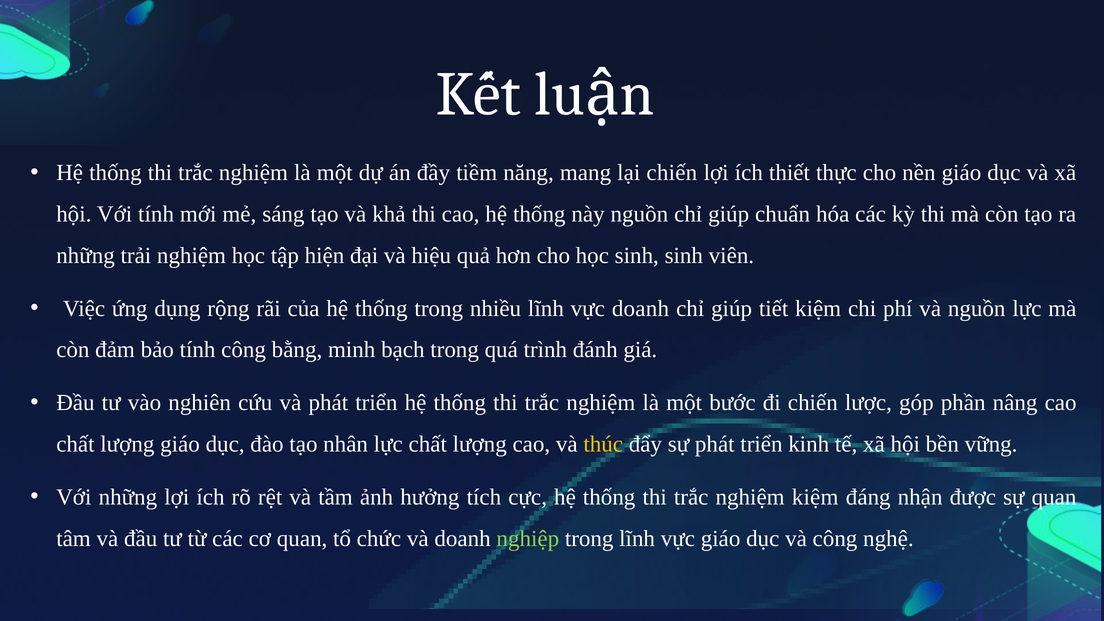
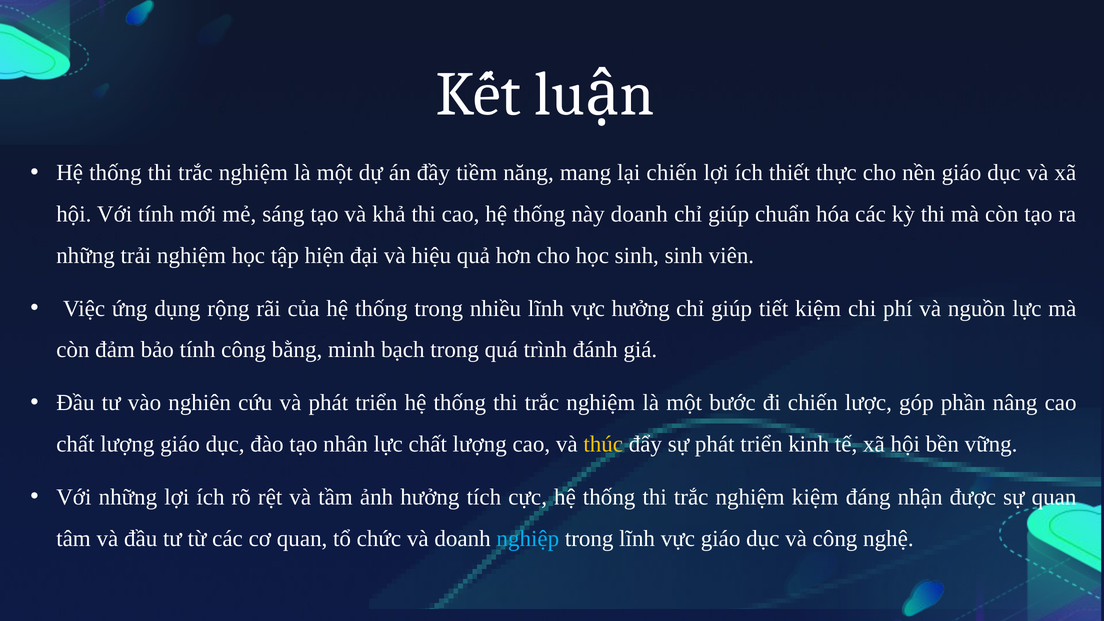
này nguồn: nguồn -> doanh (639, 214)
vực doanh: doanh -> hưởng (641, 308)
nghiệp colour: light green -> light blue (528, 538)
